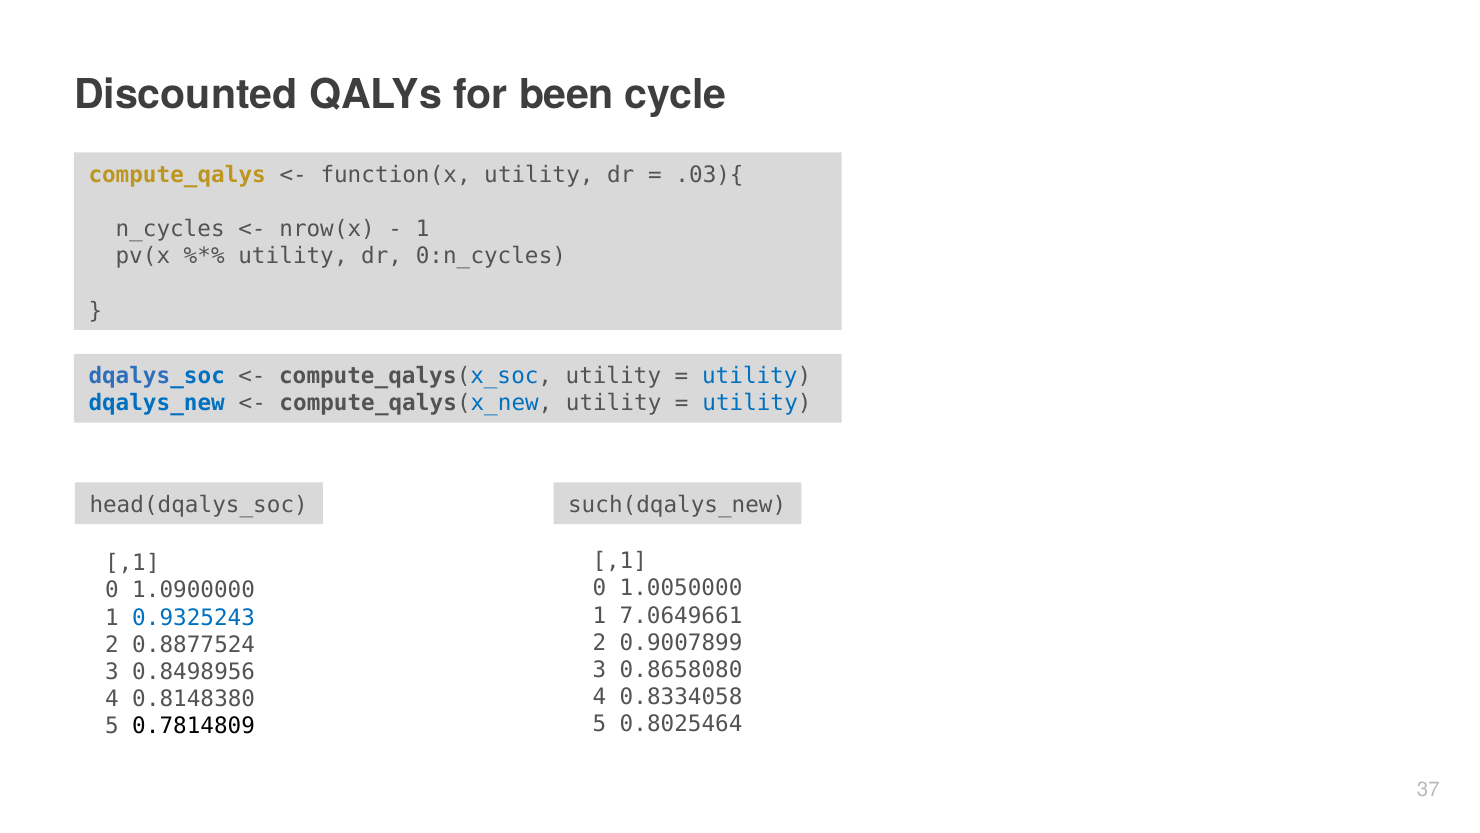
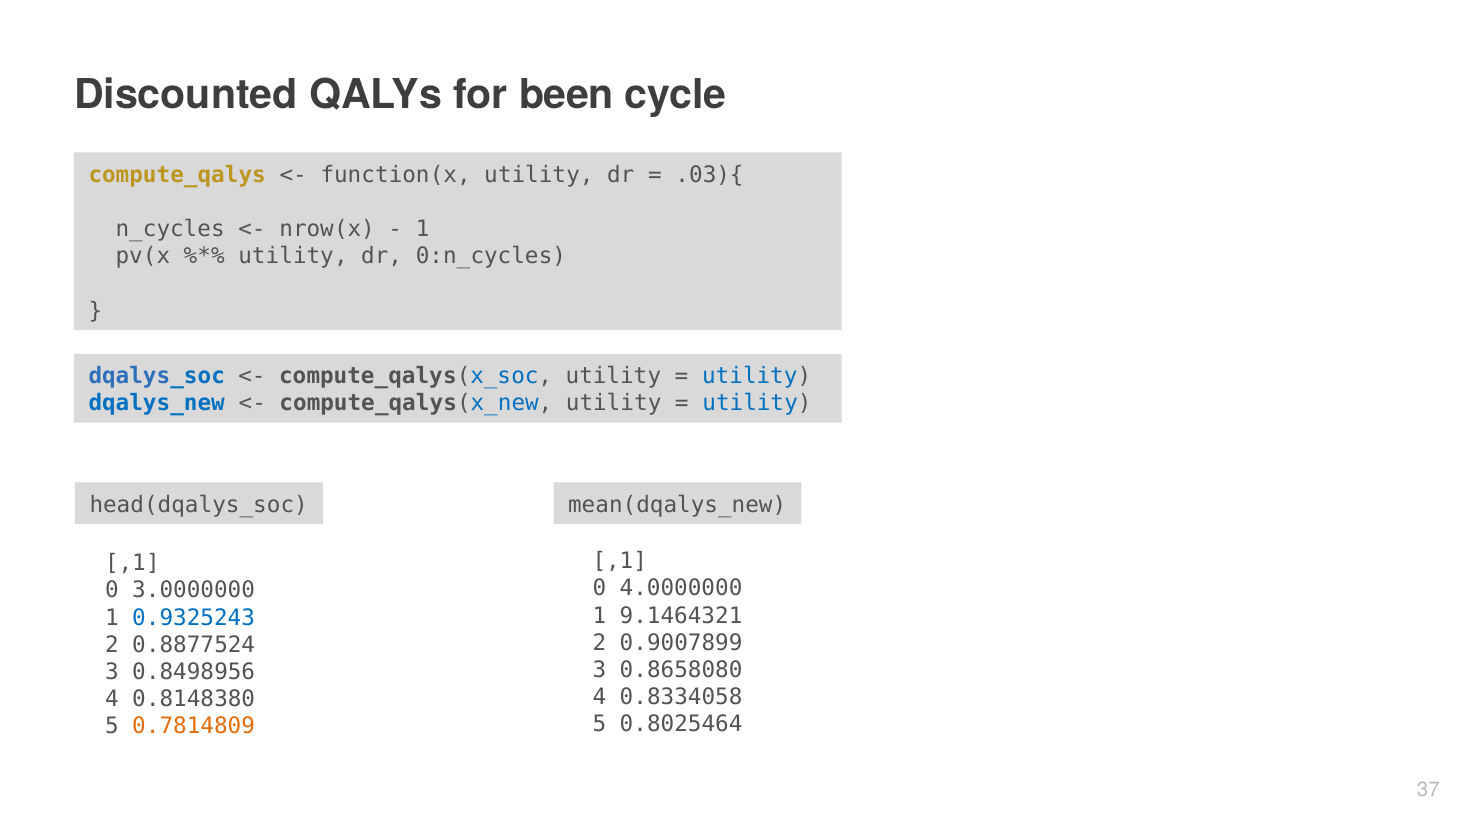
such(dqalys_new: such(dqalys_new -> mean(dqalys_new (677, 504)
1.0050000: 1.0050000 -> 4.0000000 (681, 588)
1.0900000: 1.0900000 -> 3.0000000 (194, 590)
7.0649661: 7.0649661 -> 9.1464321 (681, 615)
0.7814809 colour: black -> orange (194, 726)
